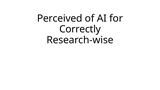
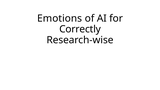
Perceived: Perceived -> Emotions (60, 18)
